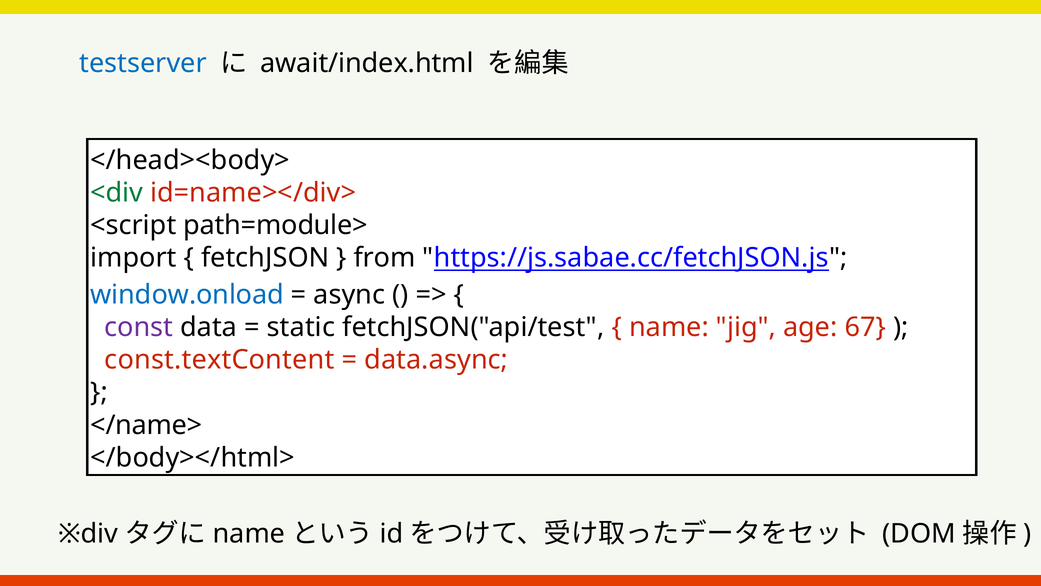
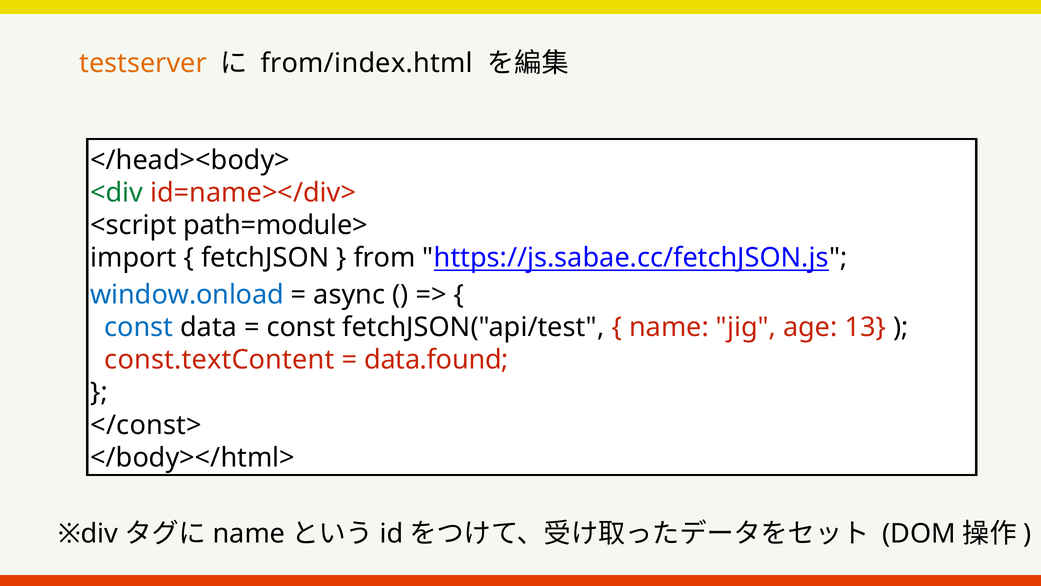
testserver colour: blue -> orange (143, 63)
await/index.html: await/index.html -> from/index.html (367, 63)
const colour: purple -> blue (139, 327)
static: static -> const (301, 327)
67: 67 -> 13 (865, 327)
data.async: data.async -> data.found (436, 360)
</name>: </name> -> </const> (146, 425)
